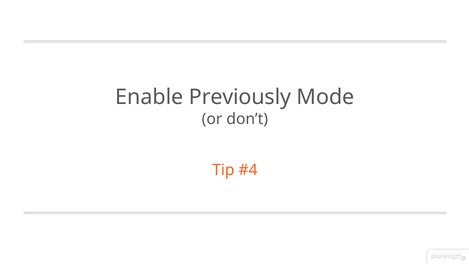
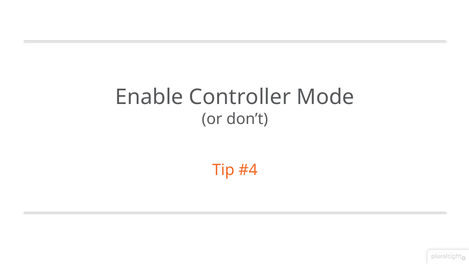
Previously: Previously -> Controller (240, 97)
